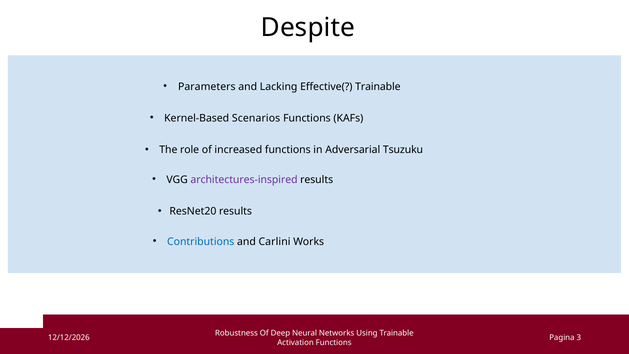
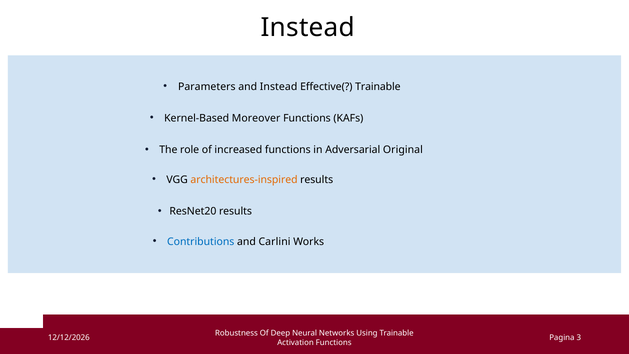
Despite: Despite -> Instead (308, 28)
and Lacking: Lacking -> Instead (279, 87)
Scenarios: Scenarios -> Moreover (256, 118)
Tsuzuku: Tsuzuku -> Original (403, 150)
architectures-inspired colour: purple -> orange (244, 180)
